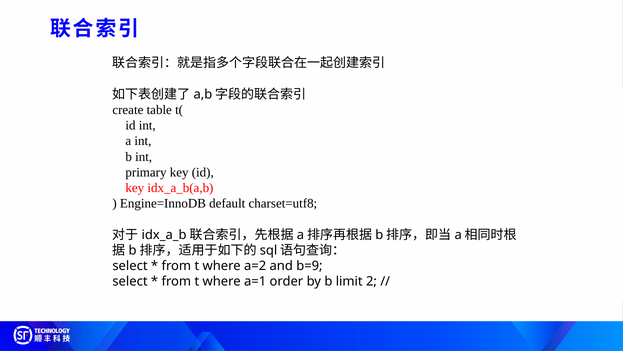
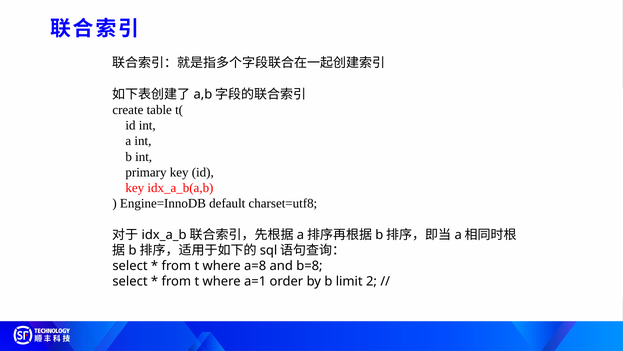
a=2: a=2 -> a=8 (255, 266)
b=9: b=9 -> b=8 (309, 266)
